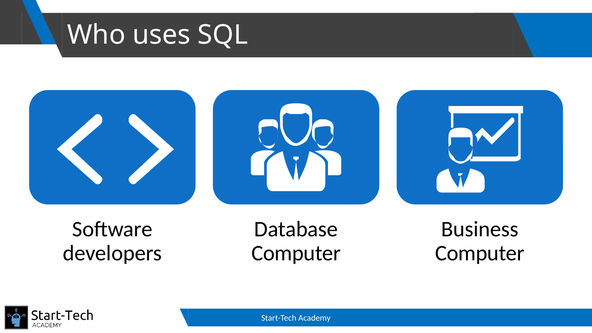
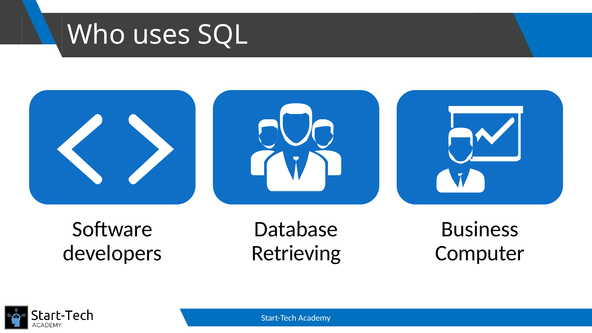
Computer: Computer -> Retrieving (296, 253)
